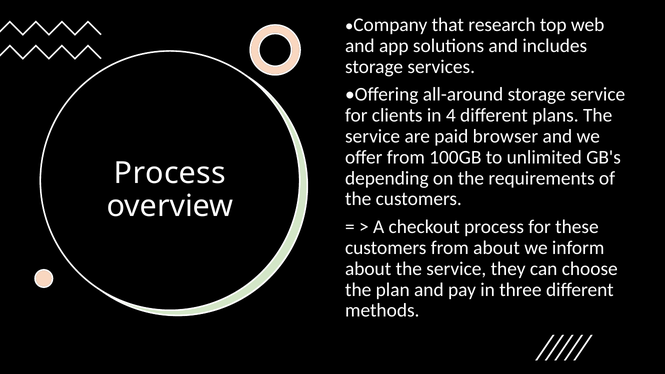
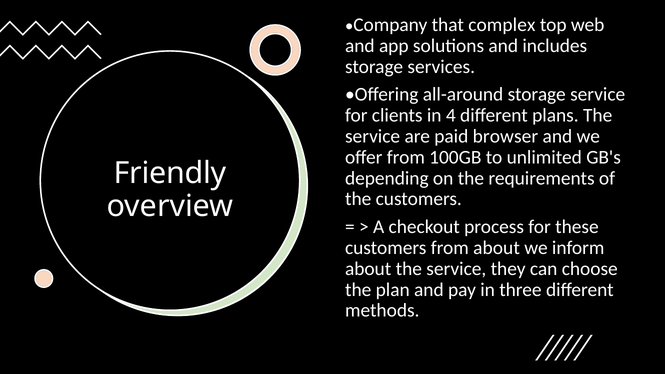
research: research -> complex (502, 25)
Process: Process -> Friendly (170, 173)
